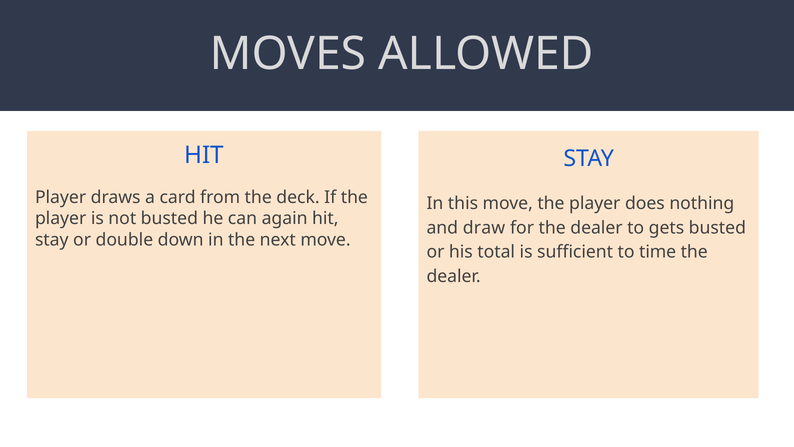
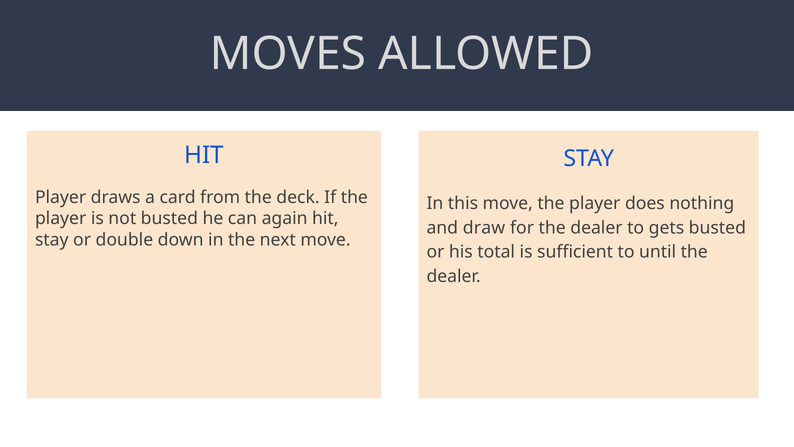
time: time -> until (658, 252)
